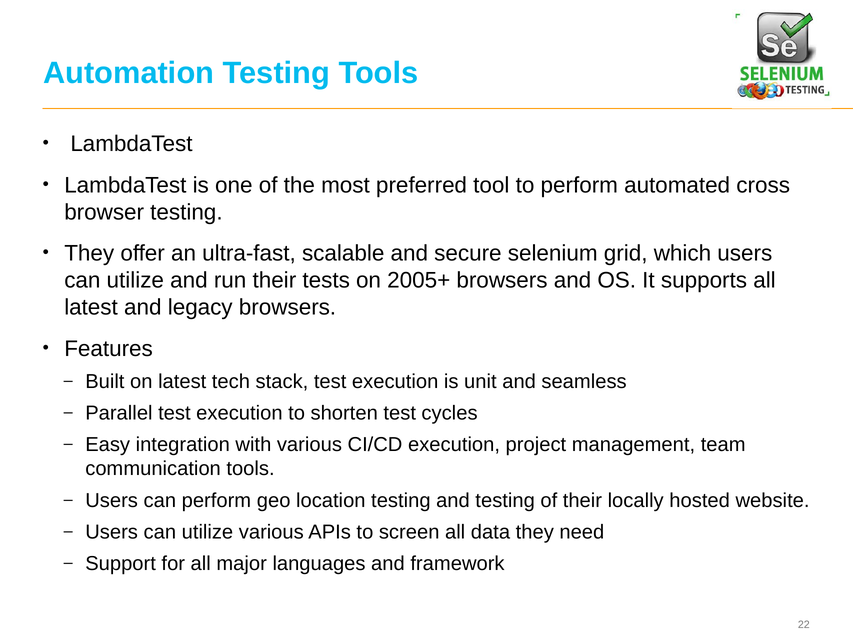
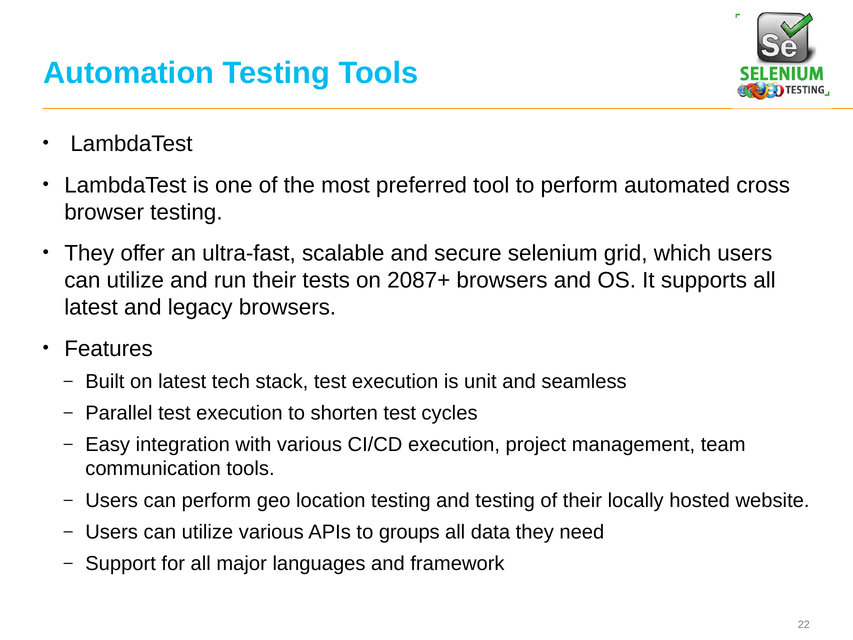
2005+: 2005+ -> 2087+ (419, 280)
screen: screen -> groups (409, 532)
